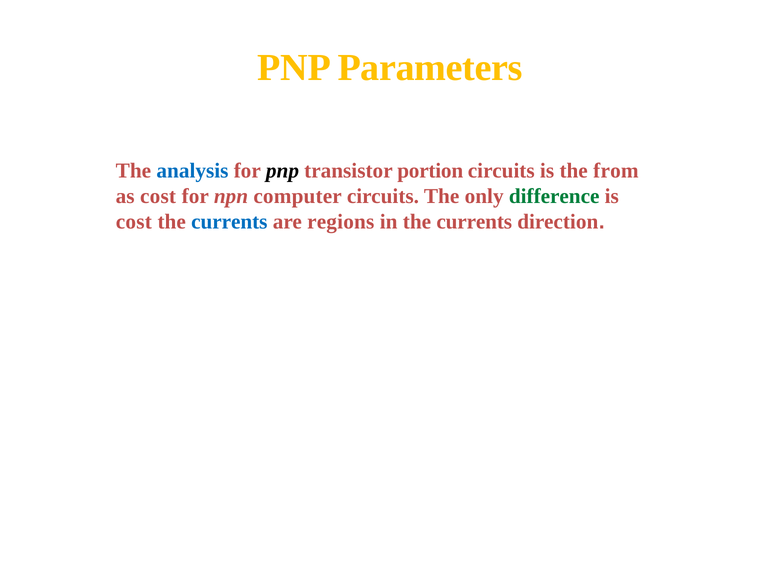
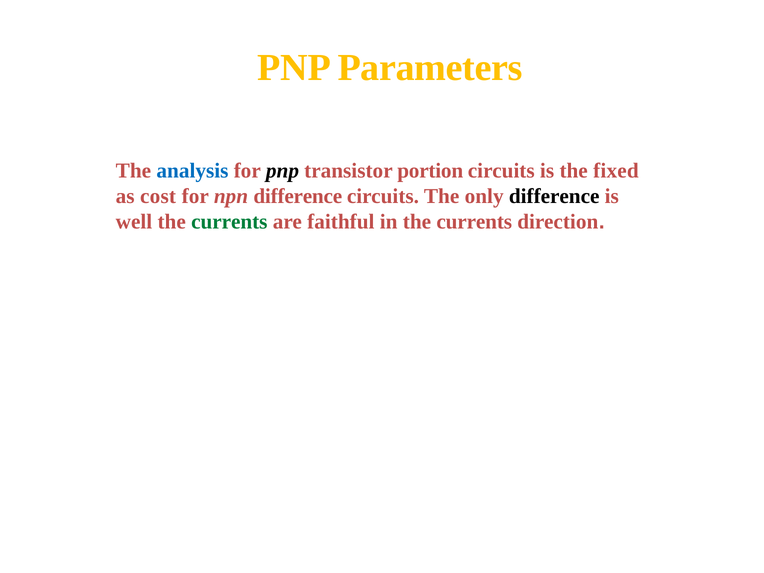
from: from -> fixed (616, 171)
npn computer: computer -> difference (298, 196)
difference colour: green -> black (554, 196)
cost: cost -> well (134, 222)
currents colour: blue -> green (229, 222)
regions: regions -> faithful (341, 222)
